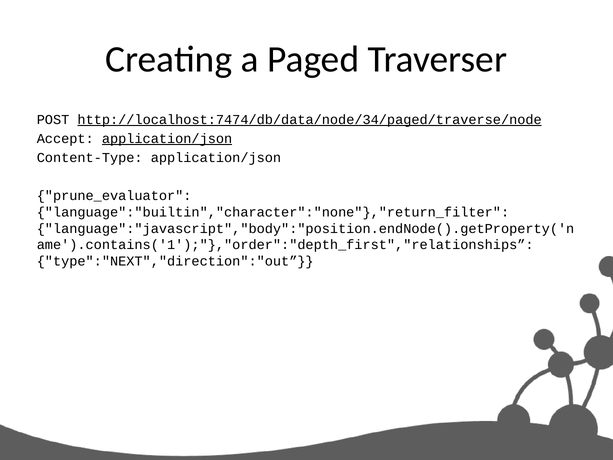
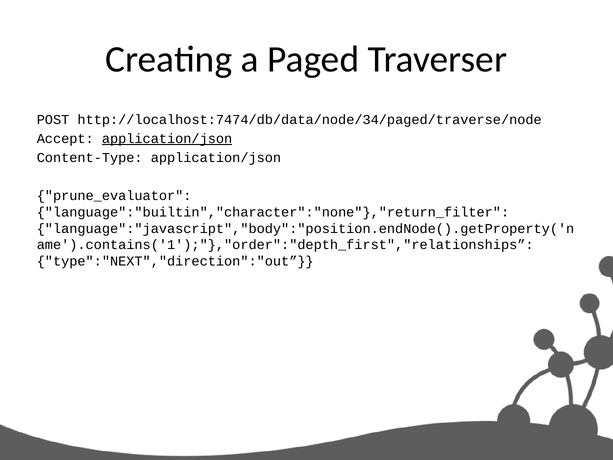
http://localhost:7474/db/data/node/34/paged/traverse/node underline: present -> none (310, 119)
